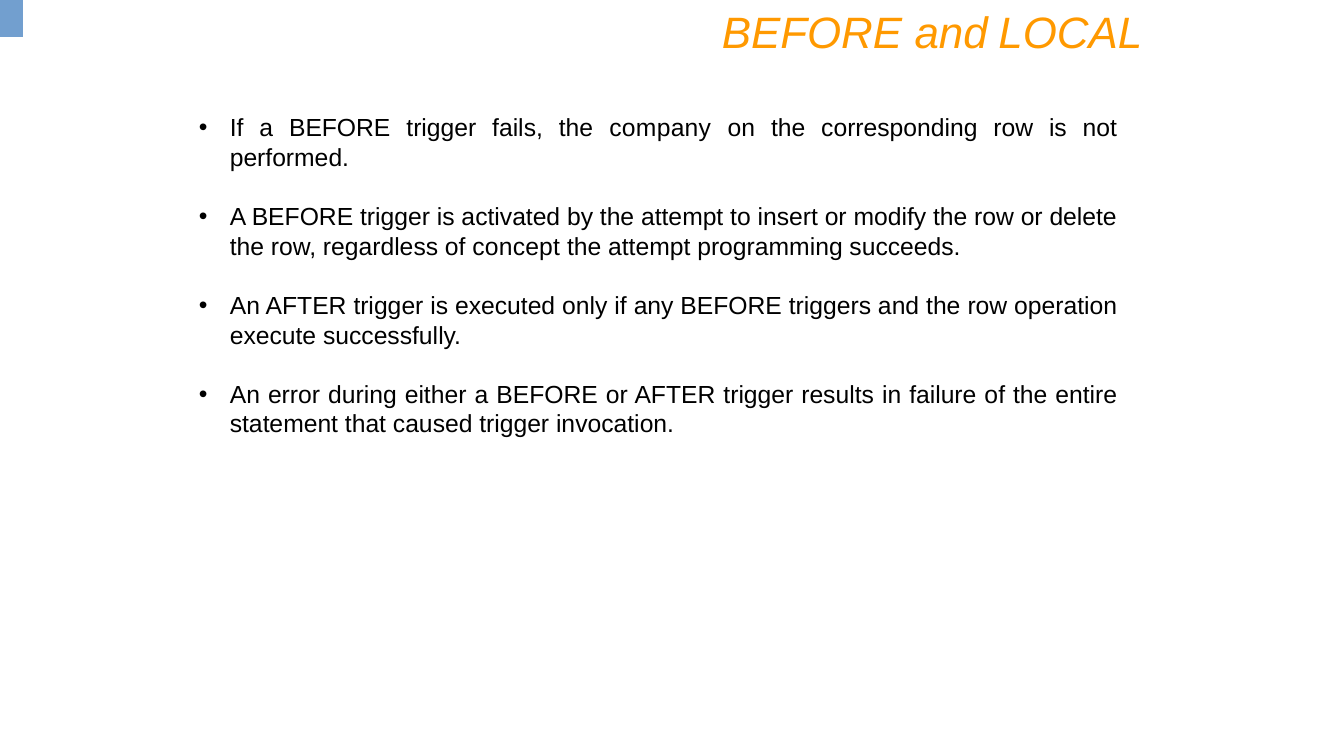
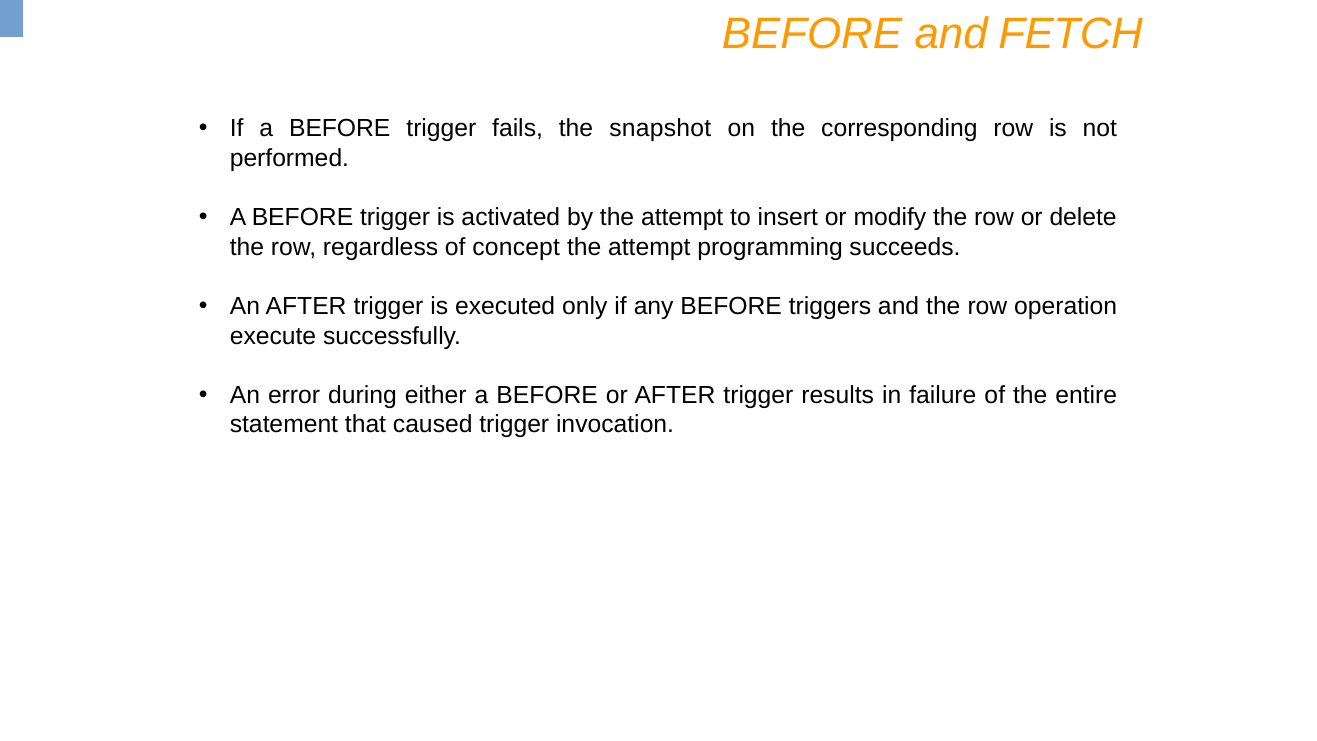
LOCAL: LOCAL -> FETCH (1071, 34)
company: company -> snapshot (660, 128)
